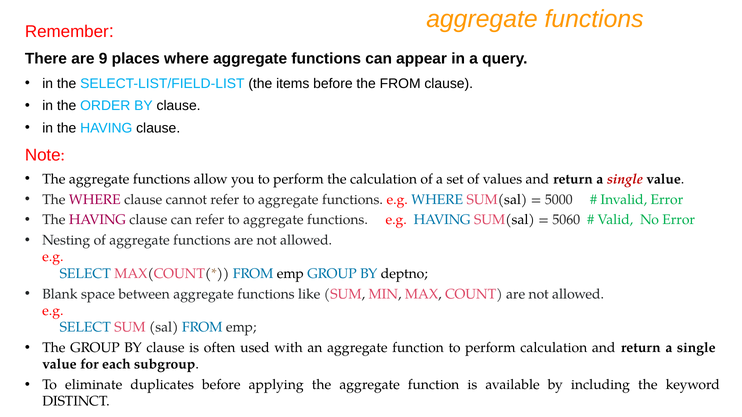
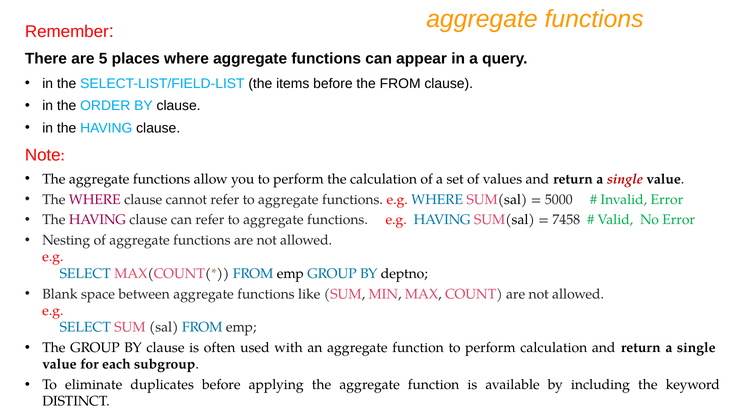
9: 9 -> 5 (103, 59)
5060: 5060 -> 7458 (566, 220)
